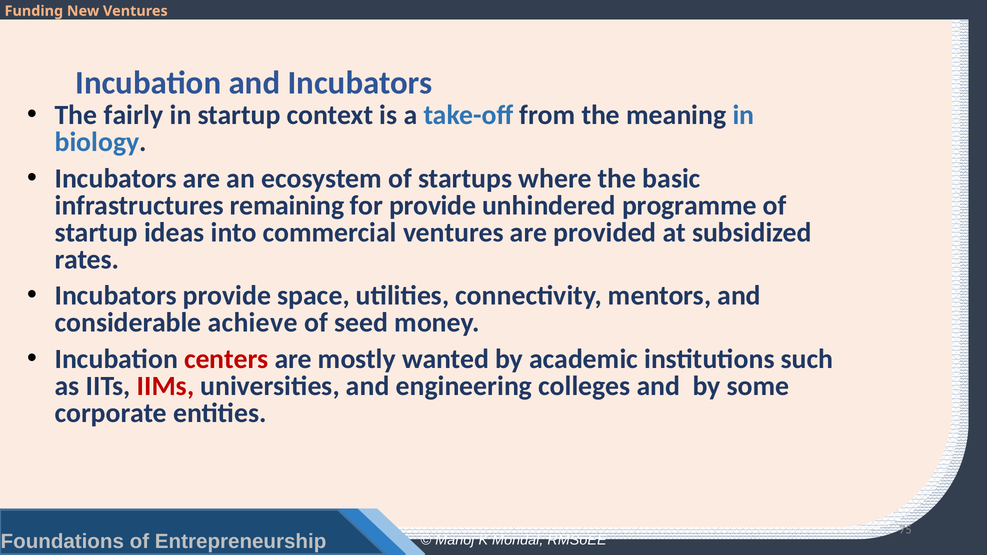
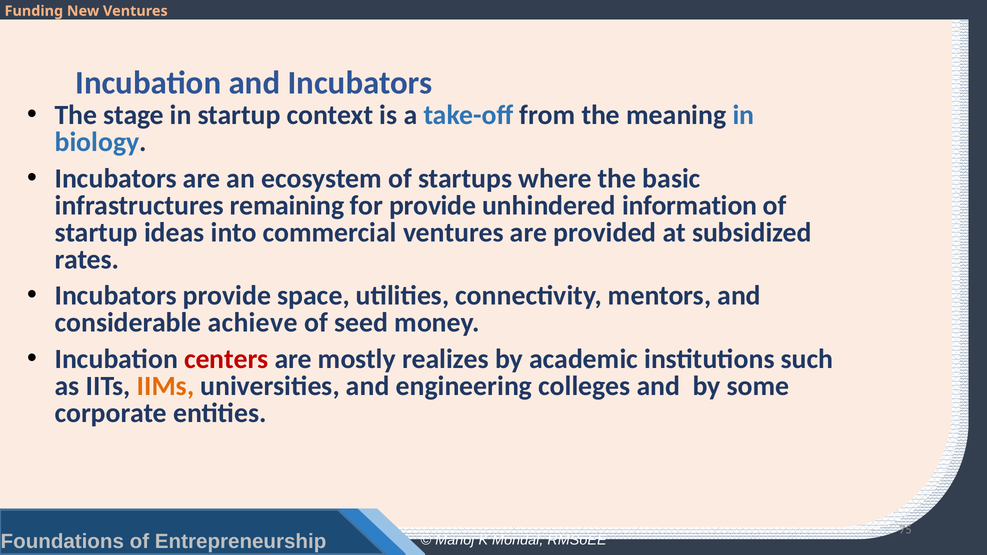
fairly: fairly -> stage (134, 115)
programme: programme -> information (690, 206)
wanted: wanted -> realizes (445, 359)
IIMs colour: red -> orange (166, 386)
